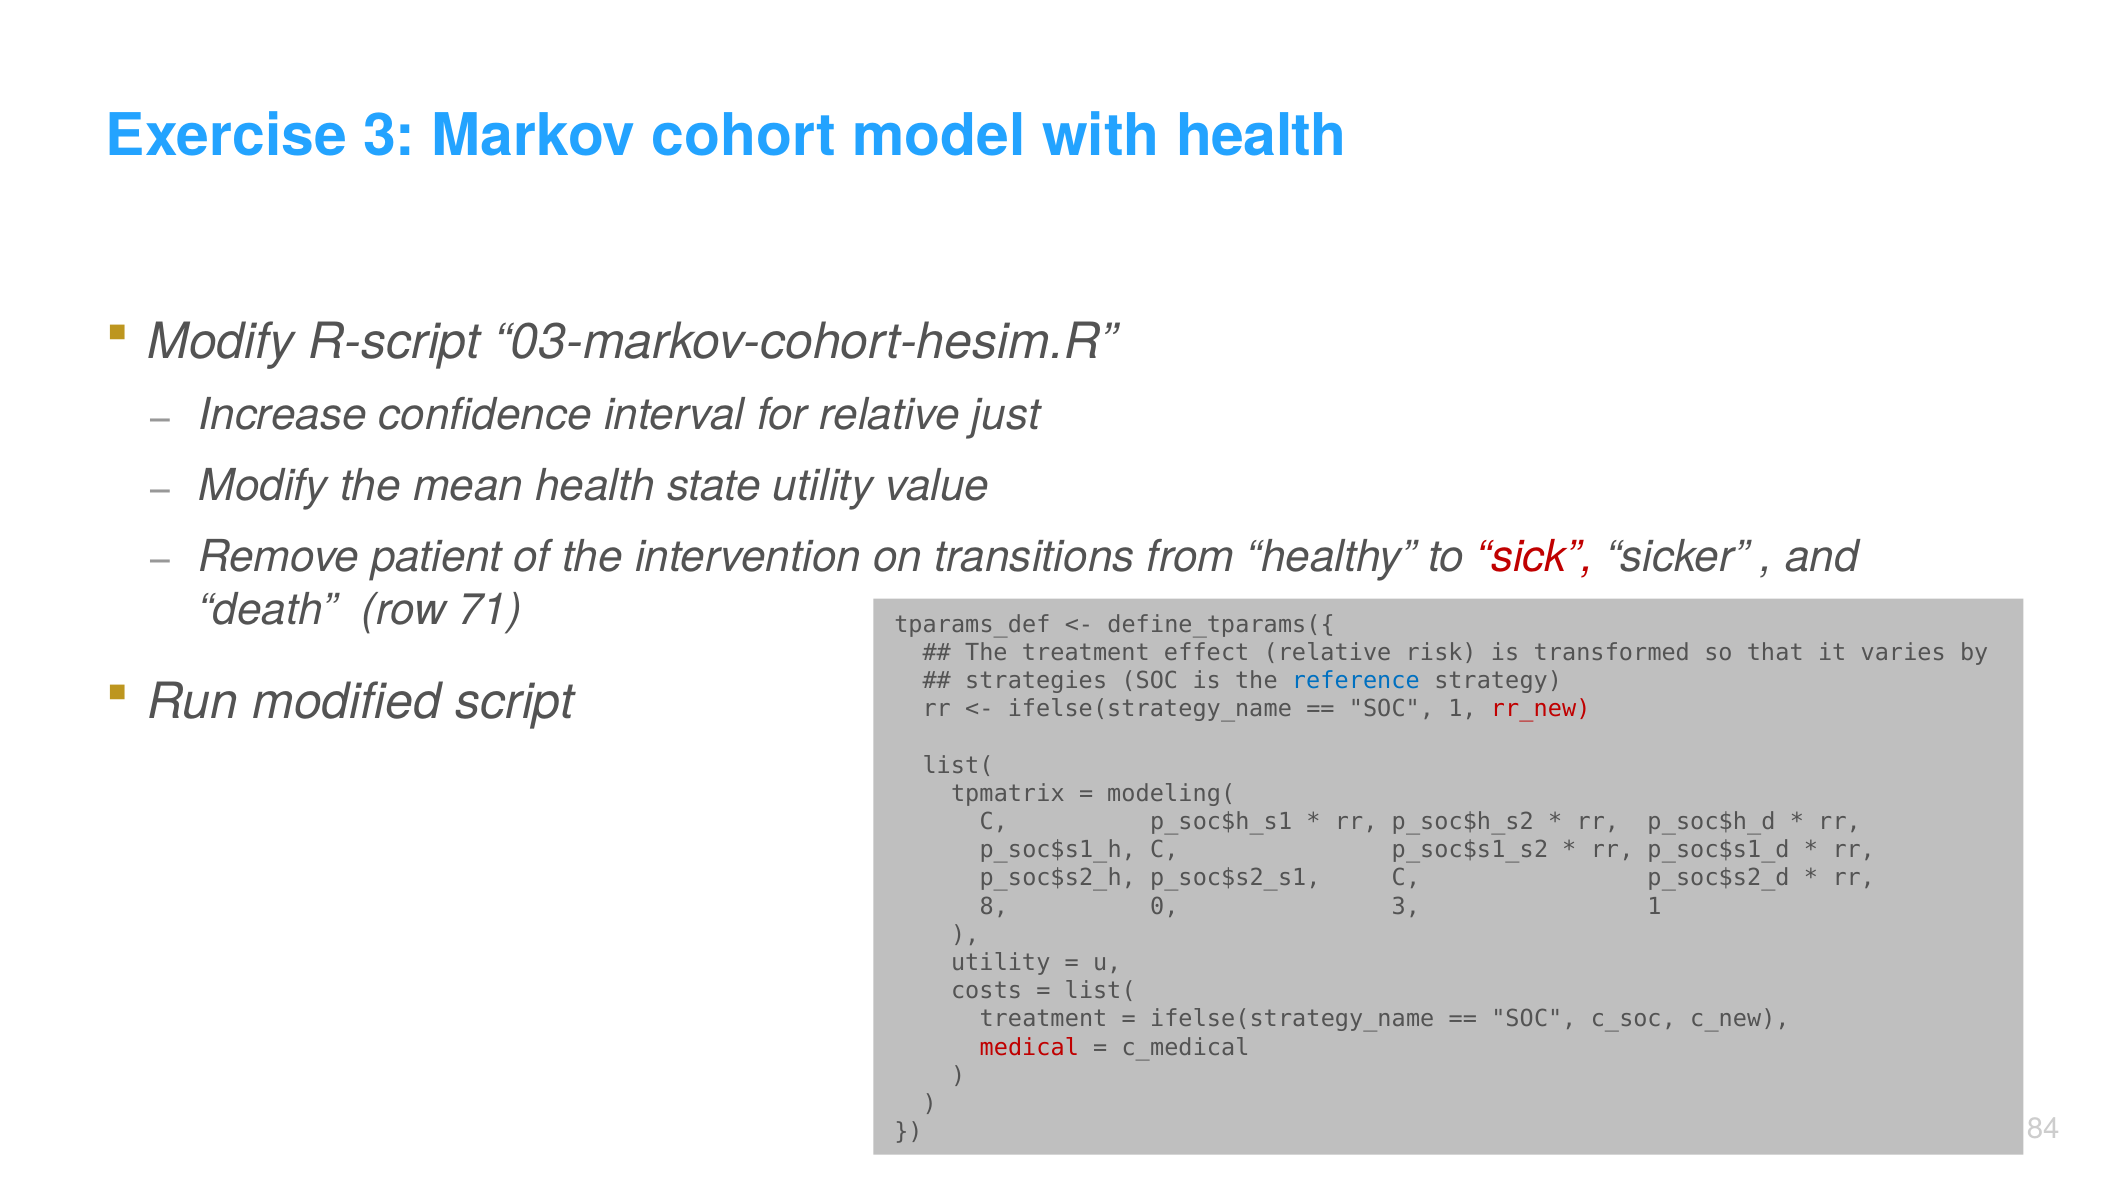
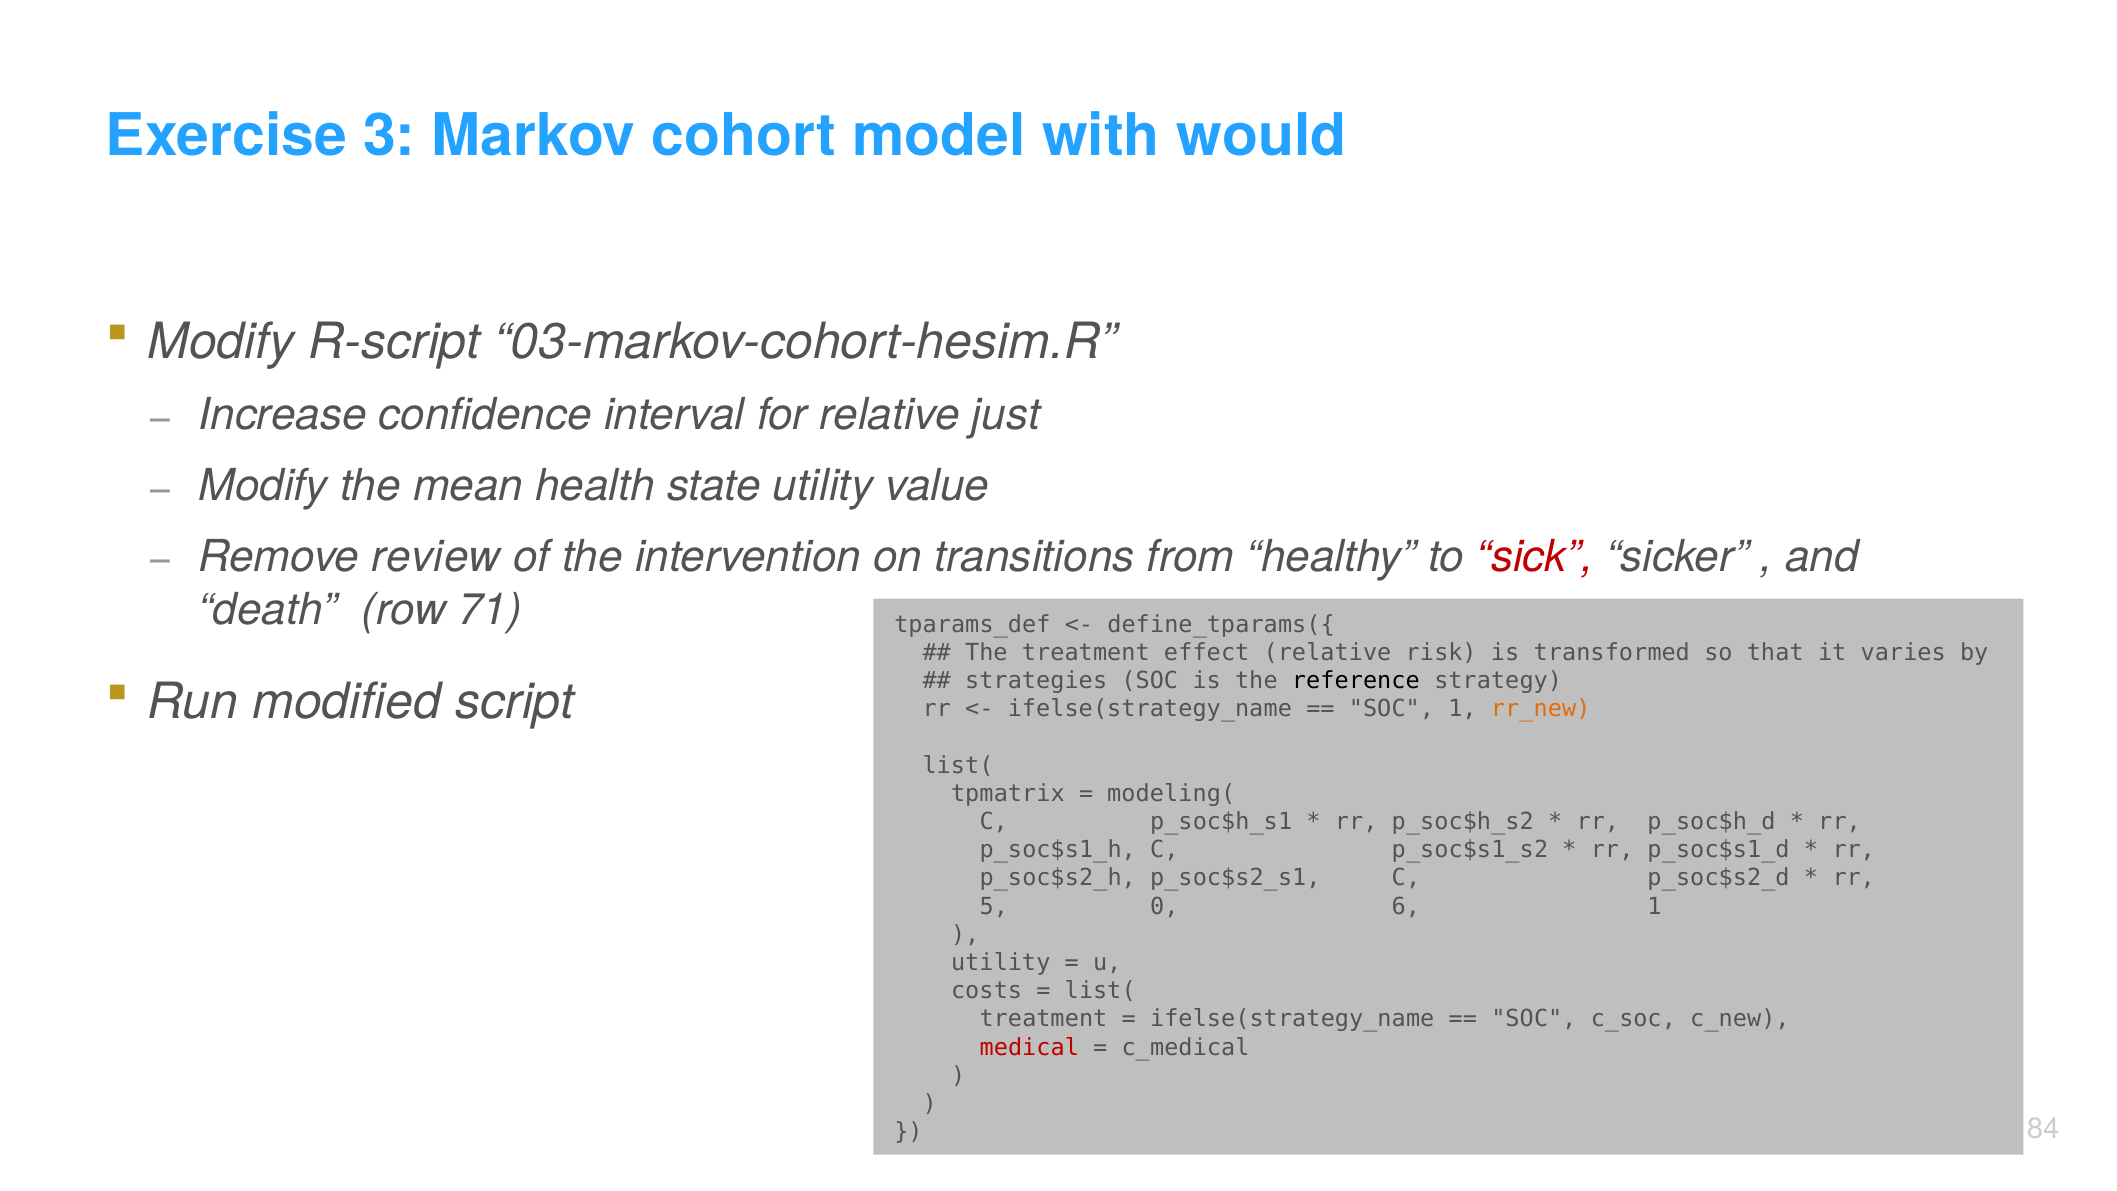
with health: health -> would (1261, 136)
patient: patient -> review (436, 557)
reference colour: blue -> black (1356, 681)
rr_new colour: red -> orange (1541, 709)
8: 8 -> 5 (994, 906)
0 3: 3 -> 6 (1406, 906)
